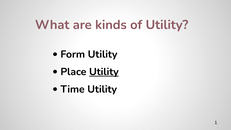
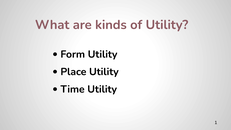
Utility underline: present -> none (104, 72)
